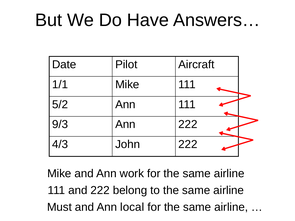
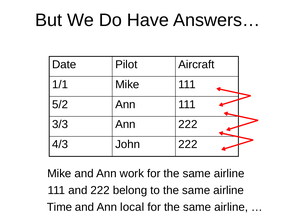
9/3: 9/3 -> 3/3 (60, 125)
Must: Must -> Time (59, 207)
